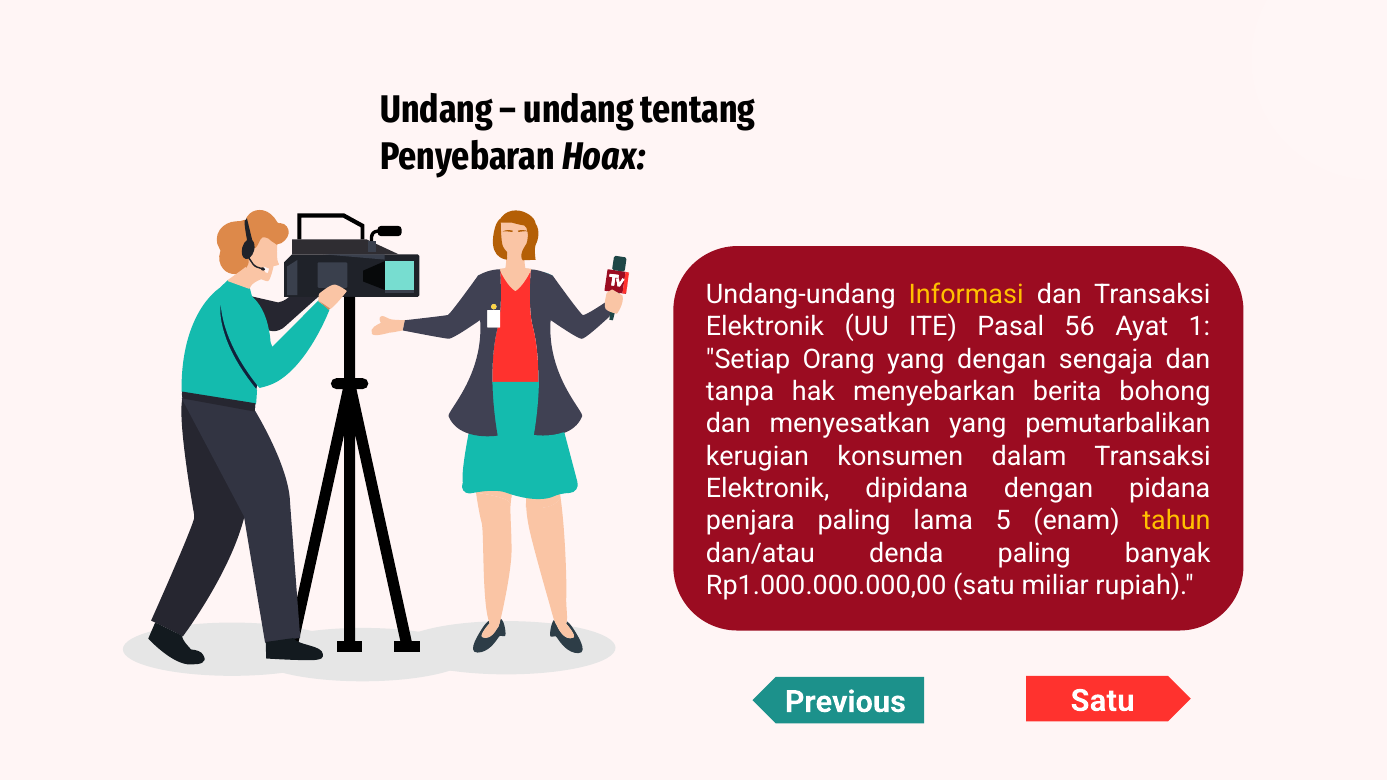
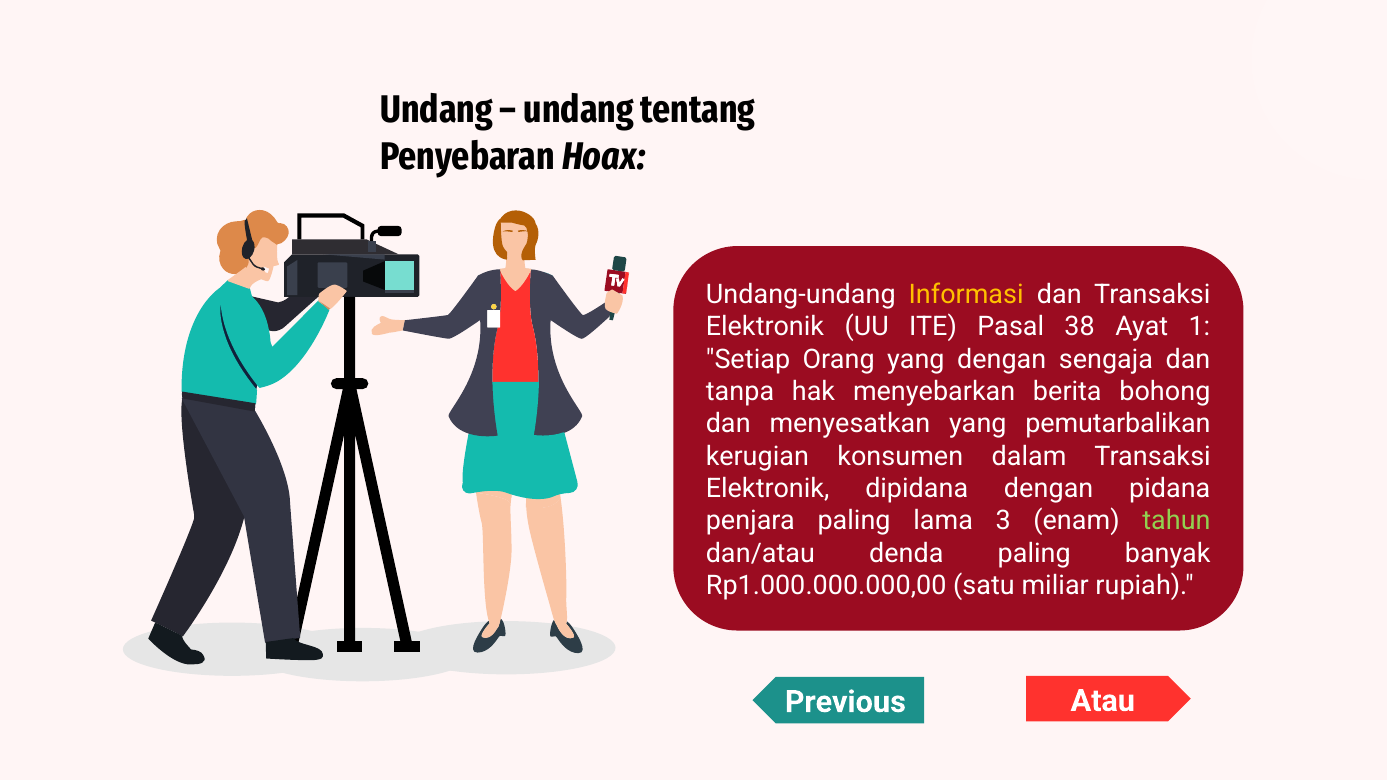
56: 56 -> 38 (1080, 327)
5: 5 -> 3 (1003, 521)
tahun colour: yellow -> light green (1176, 521)
Satu: Satu -> Atau (1103, 701)
